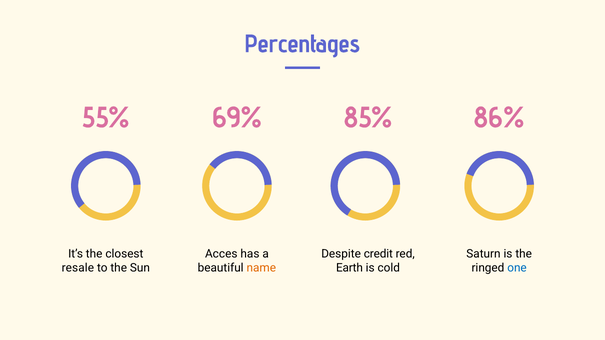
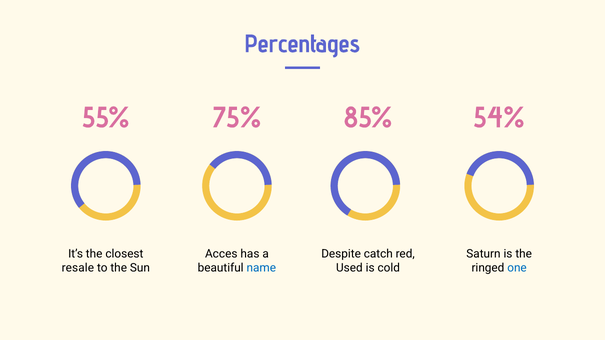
69%: 69% -> 75% (237, 118)
86%: 86% -> 54% (499, 118)
credit: credit -> catch (378, 254)
name colour: orange -> blue (261, 268)
Earth: Earth -> Used (349, 268)
